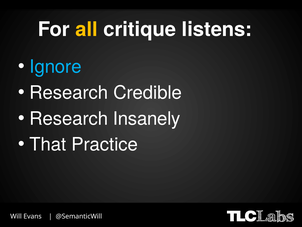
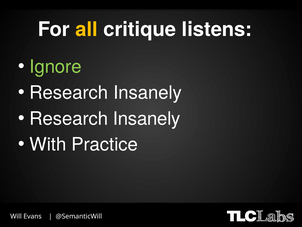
Ignore colour: light blue -> light green (56, 67)
Credible: Credible -> Insanely (148, 93)
That: That -> With (48, 144)
